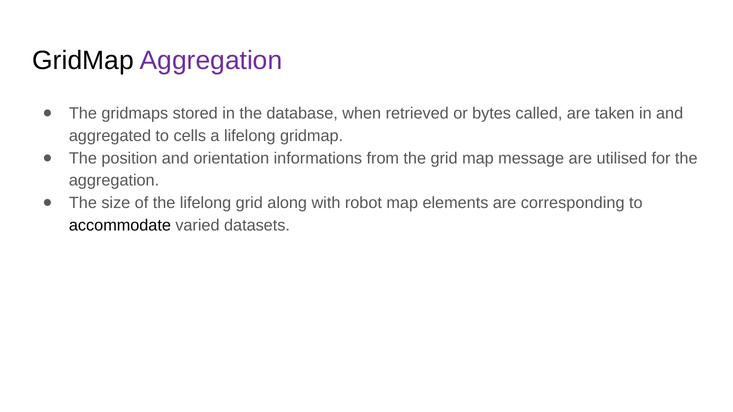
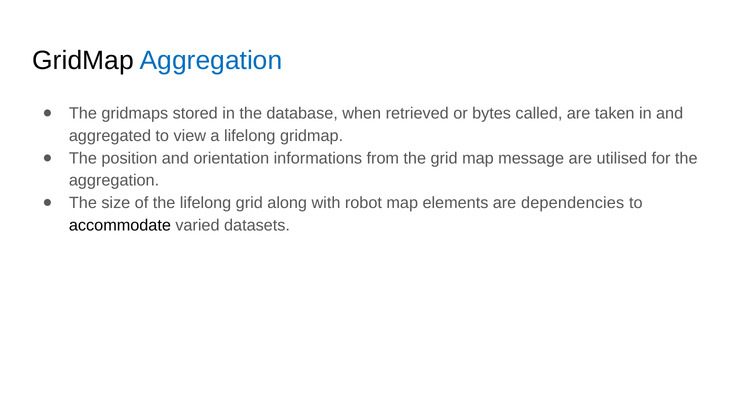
Aggregation colour: purple -> blue (211, 61)
cells: cells -> view (190, 136)
corresponding: corresponding -> dependencies (573, 203)
